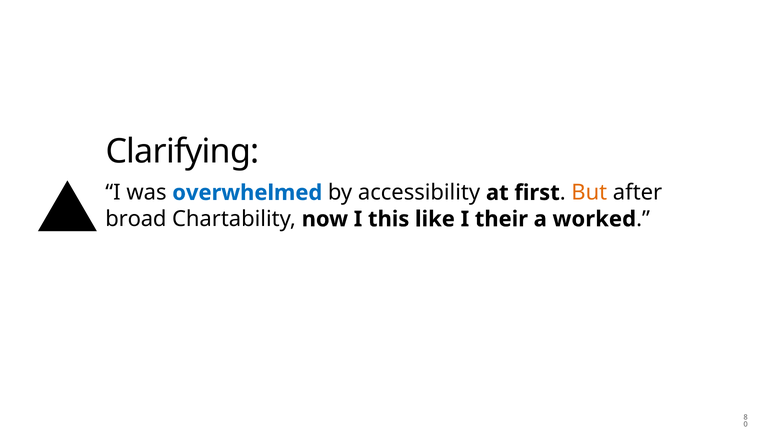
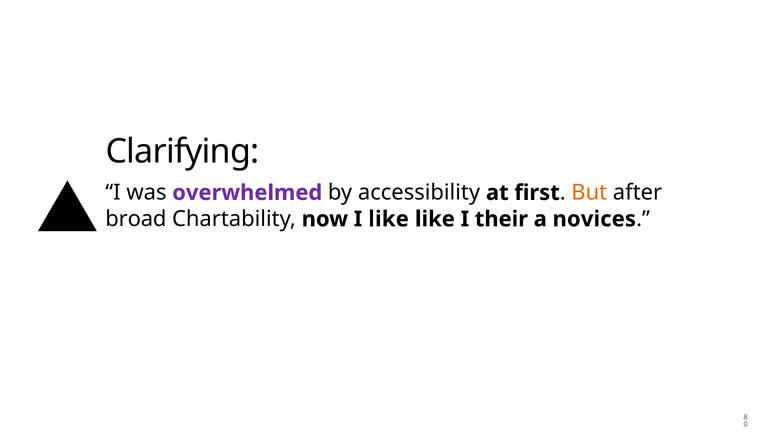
overwhelmed colour: blue -> purple (247, 193)
I this: this -> like (389, 219)
worked: worked -> novices (594, 219)
